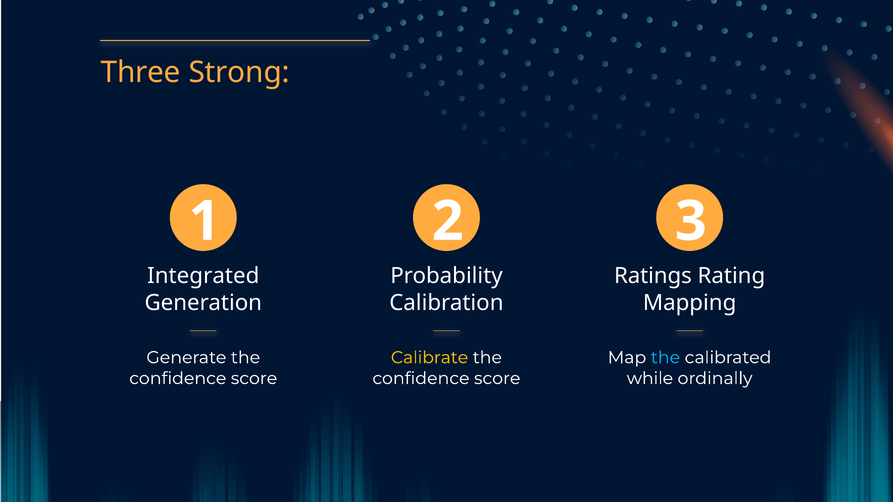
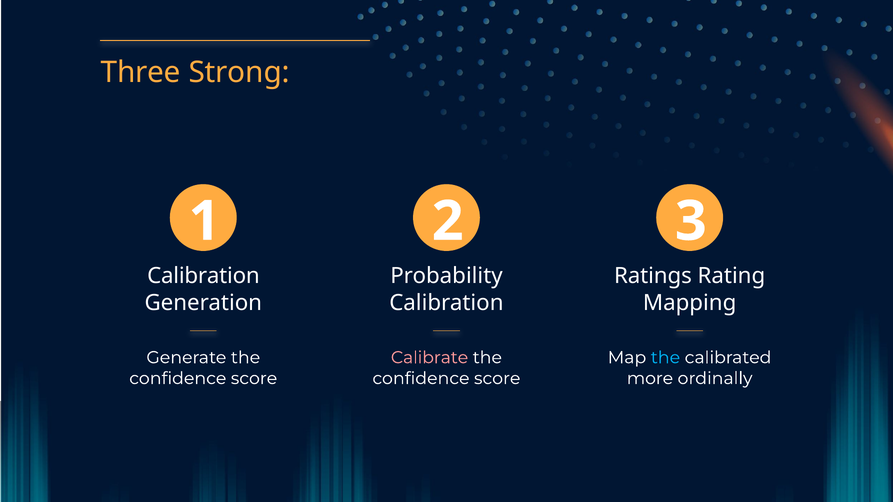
Integrated: Integrated -> Calibration (203, 276)
Calibrate colour: yellow -> pink (430, 358)
while: while -> more (650, 379)
